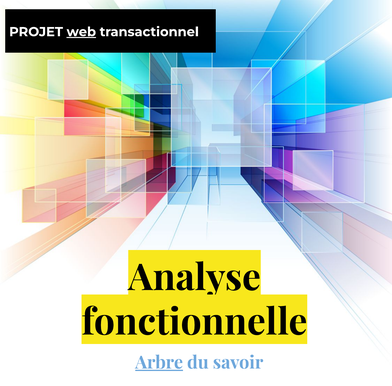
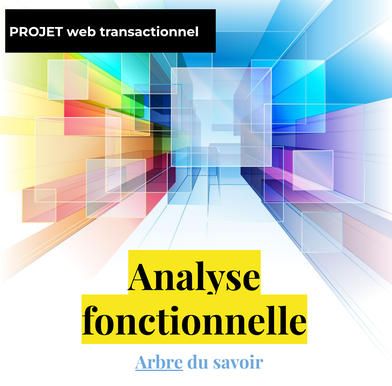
web underline: present -> none (81, 32)
